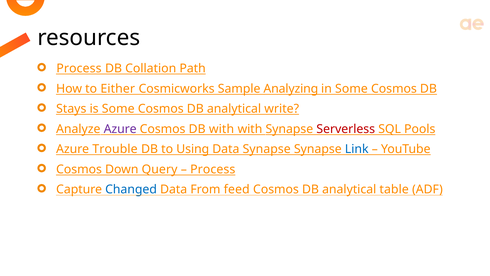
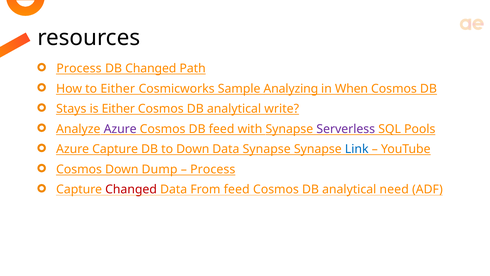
DB Collation: Collation -> Changed (151, 68)
in Some: Some -> When (352, 89)
is Some: Some -> Either (118, 109)
DB with: with -> feed (222, 129)
Serverless colour: red -> purple (346, 129)
Azure Trouble: Trouble -> Capture (115, 149)
to Using: Using -> Down (193, 149)
Query: Query -> Dump (160, 169)
Changed colour: blue -> red (131, 189)
table: table -> need (394, 189)
